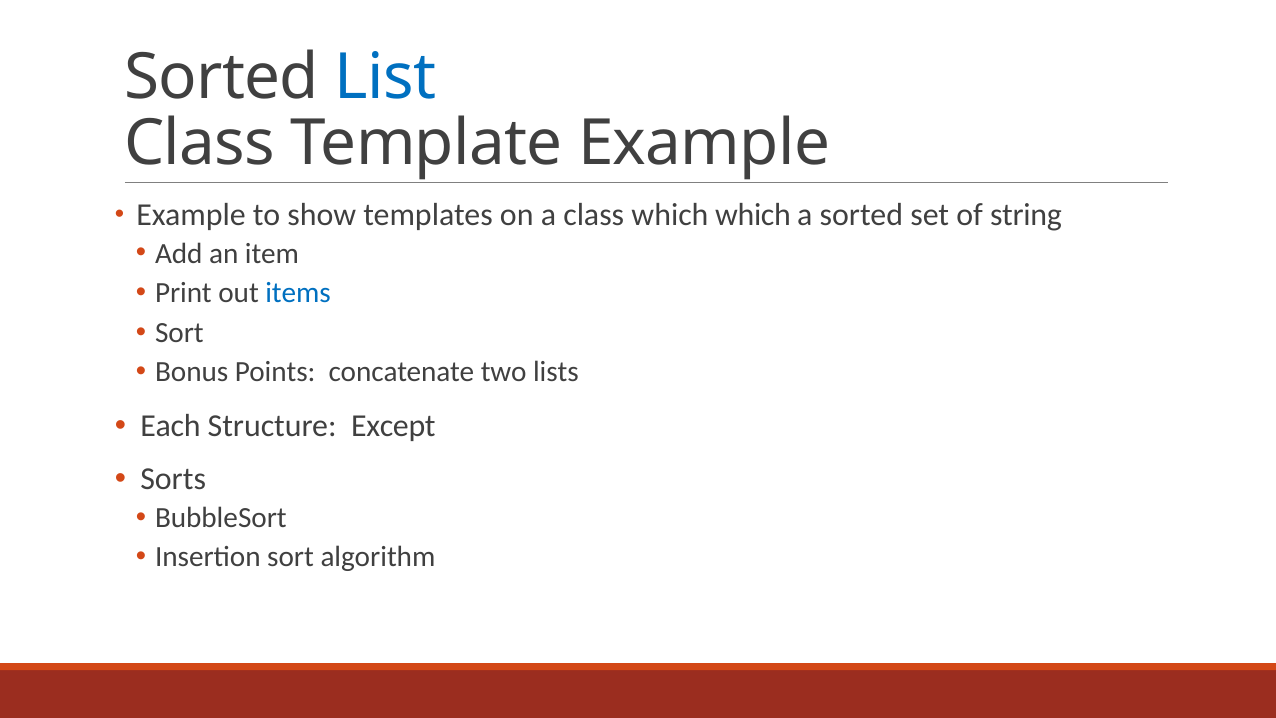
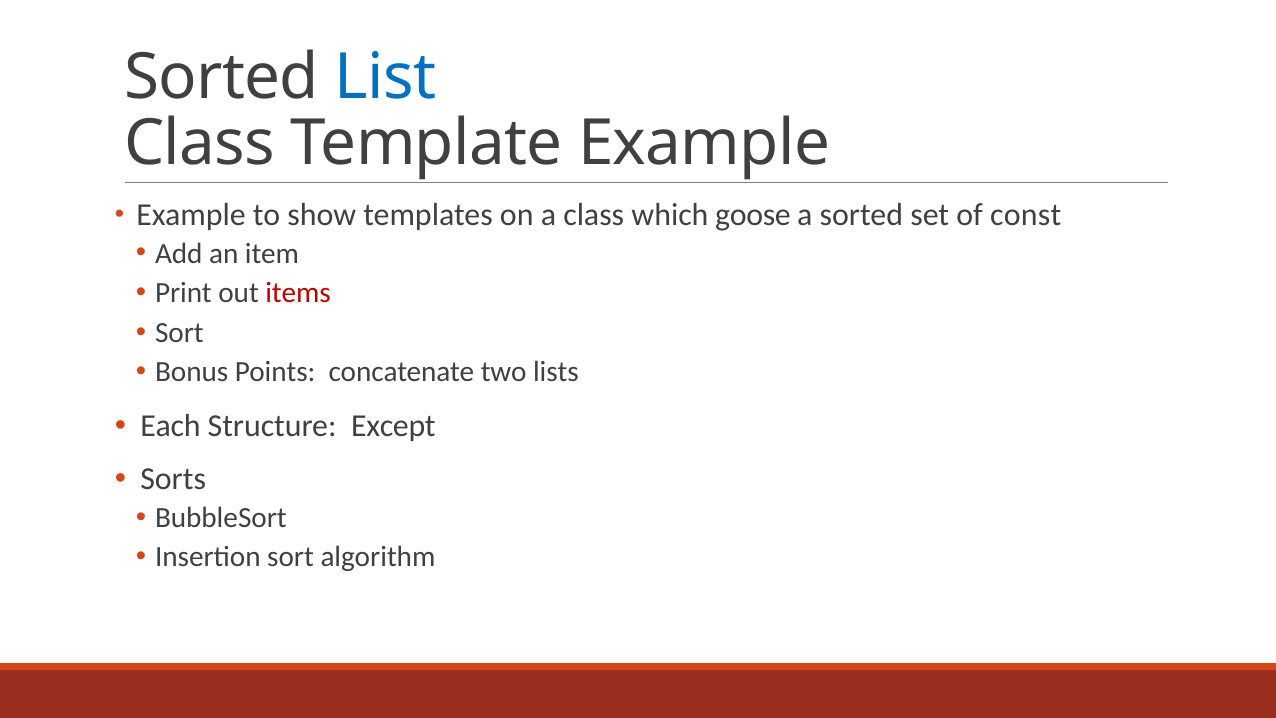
which which: which -> goose (753, 215)
string: string -> const (1026, 215)
items colour: blue -> red (298, 293)
